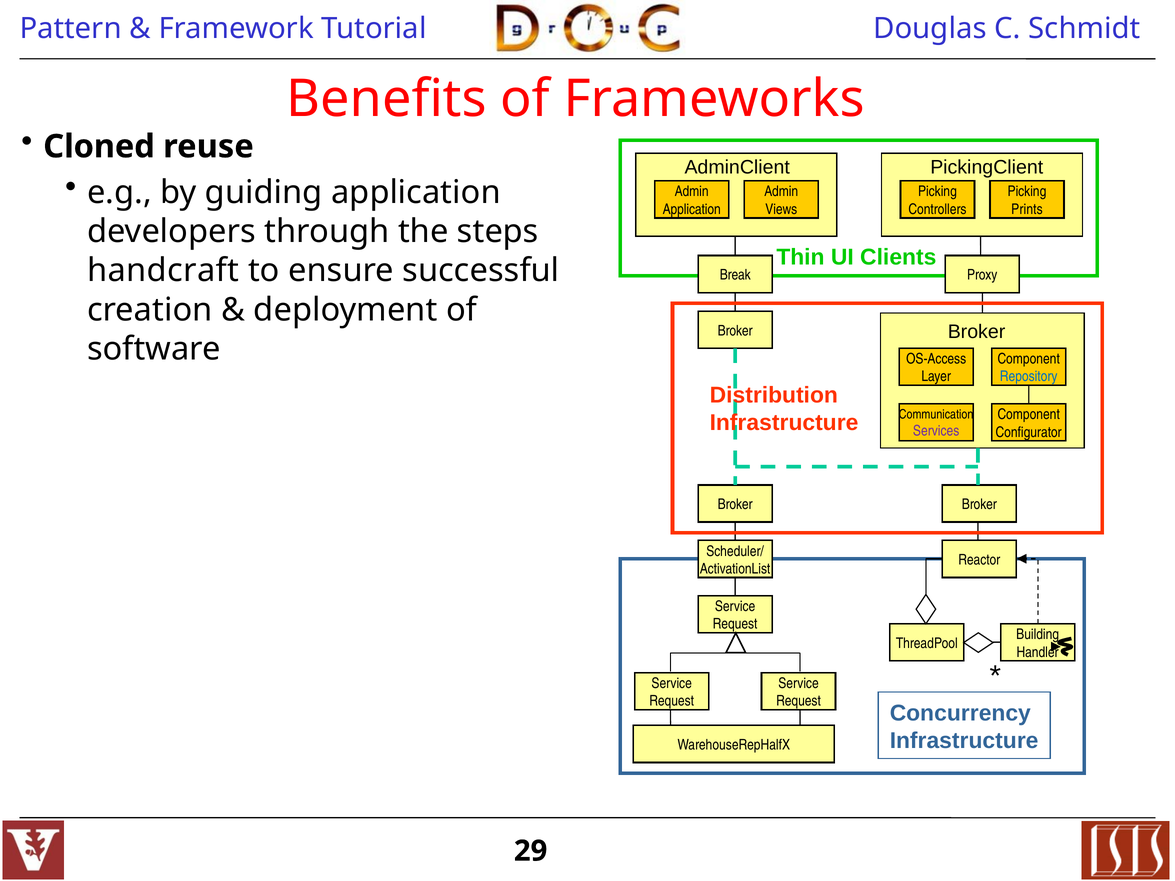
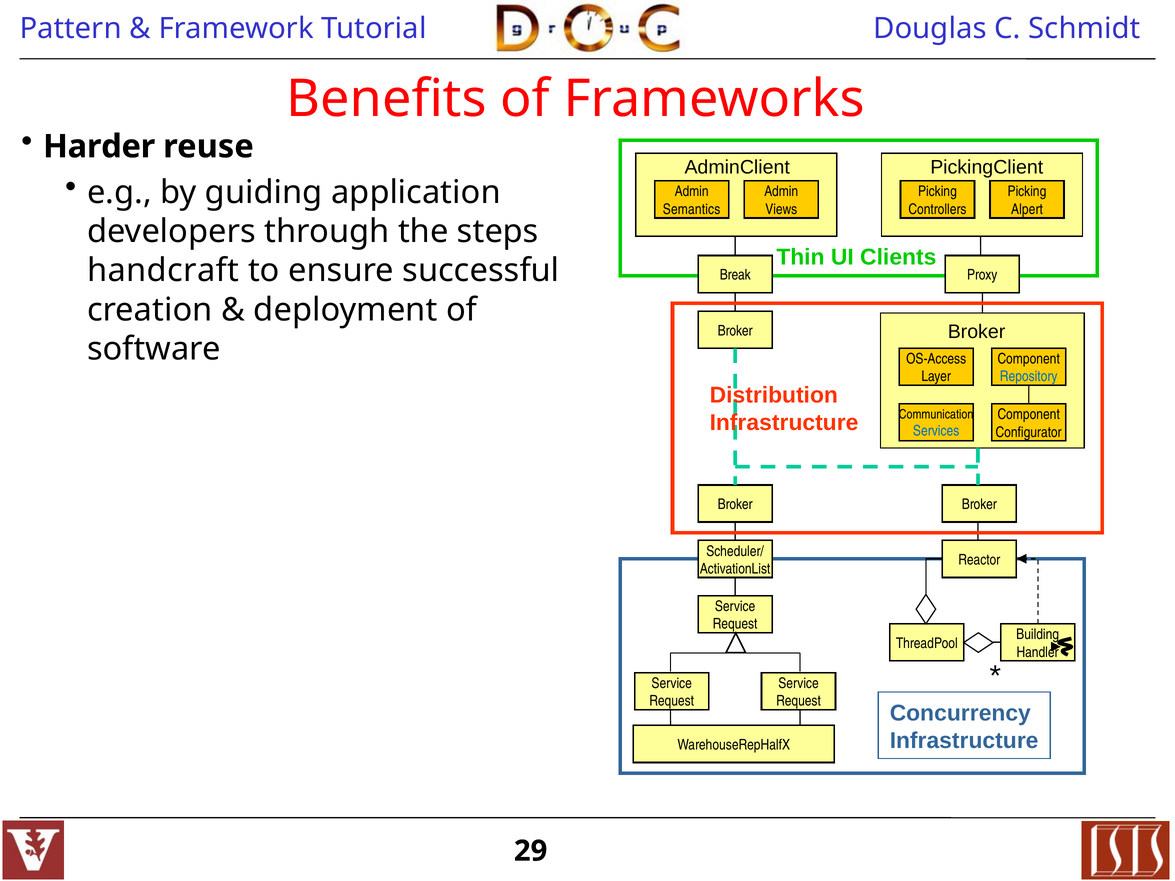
Cloned: Cloned -> Harder (99, 147)
Application: Application -> Semantics (692, 209)
Prints: Prints -> Alpert (1027, 209)
Services colour: purple -> blue (936, 431)
